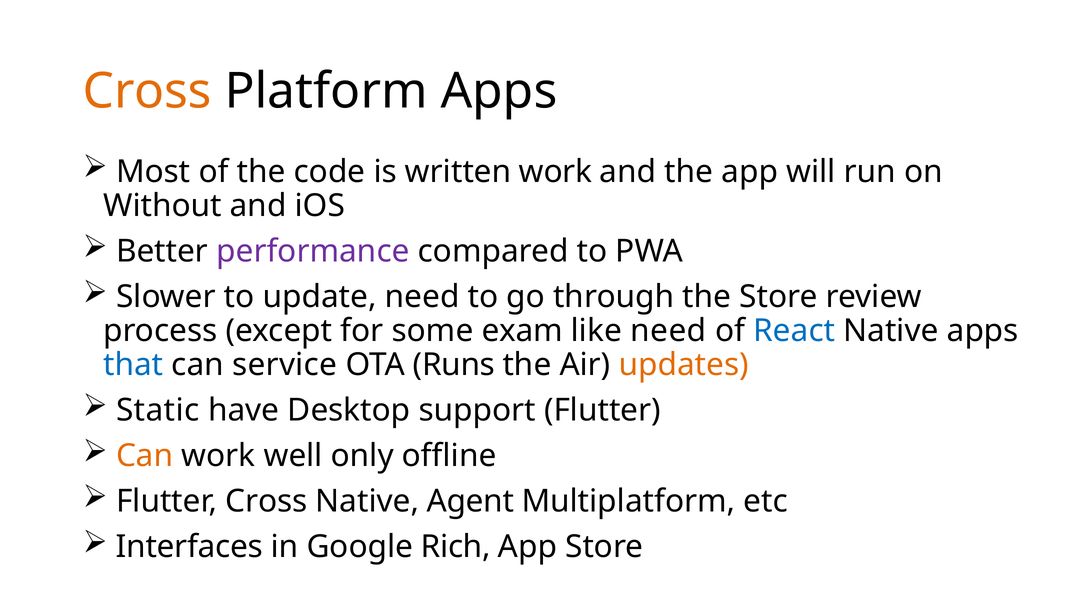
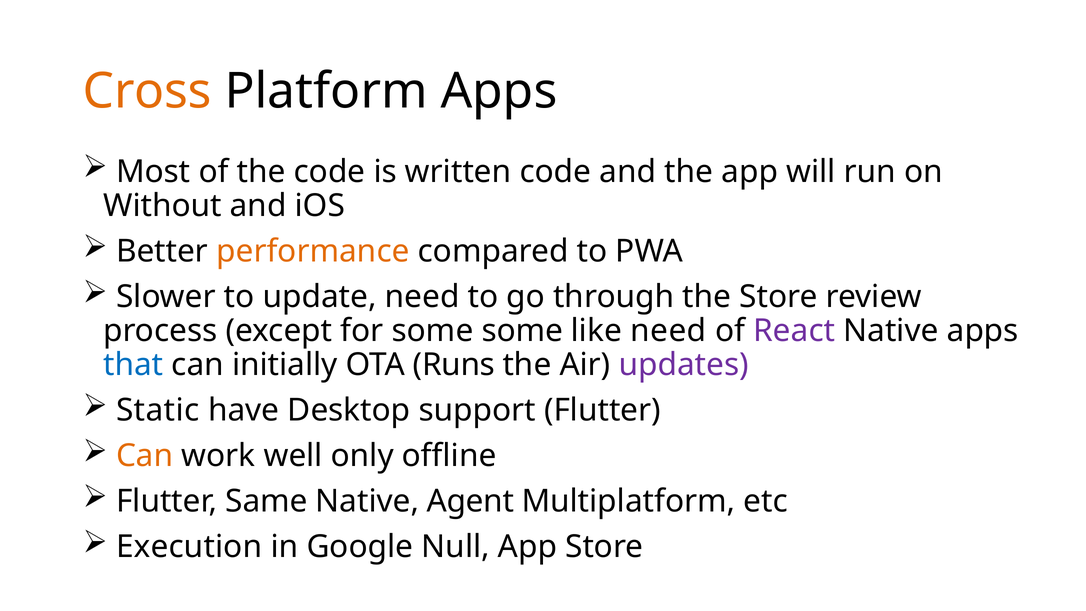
written work: work -> code (555, 172)
performance colour: purple -> orange (313, 251)
some exam: exam -> some (522, 331)
React colour: blue -> purple (794, 331)
service: service -> initially (285, 365)
updates colour: orange -> purple (684, 365)
Flutter Cross: Cross -> Same (266, 501)
Interfaces: Interfaces -> Execution (189, 547)
Rich: Rich -> Null (456, 547)
